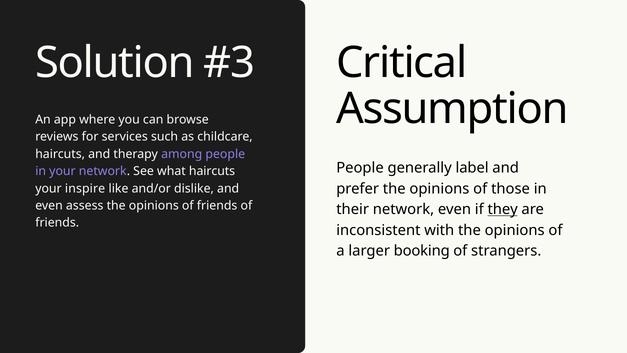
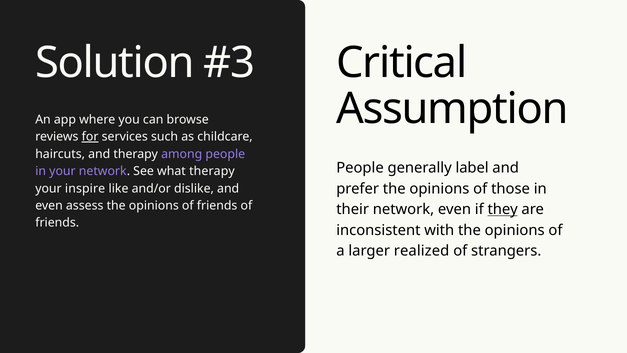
for underline: none -> present (90, 137)
what haircuts: haircuts -> therapy (212, 171)
booking: booking -> realized (422, 251)
